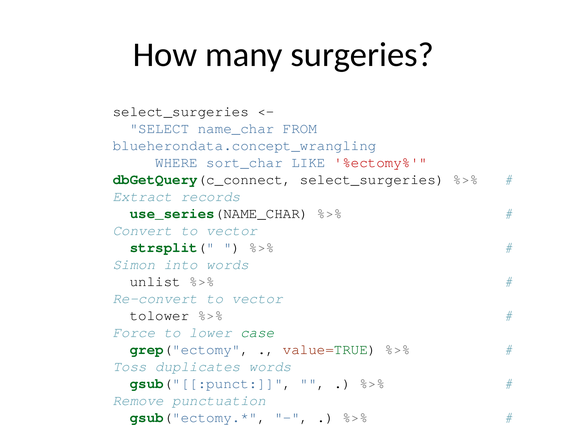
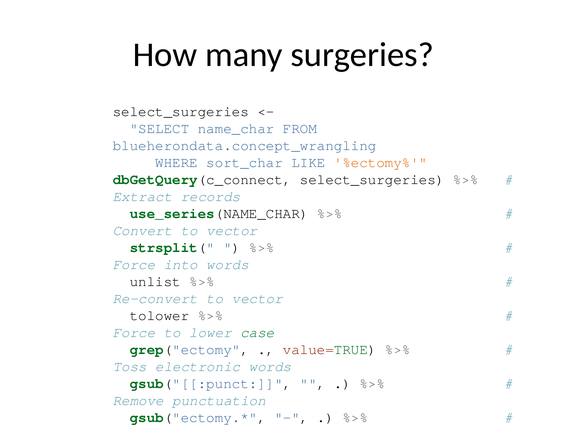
%ectomy% colour: red -> orange (381, 163)
Simon: Simon -> Force (134, 265)
Toss duplicates: duplicates -> electronic (198, 367)
